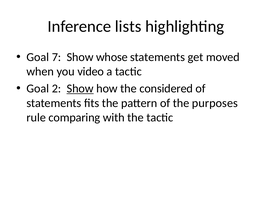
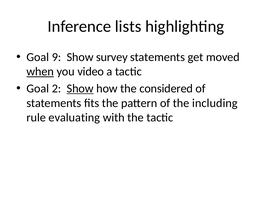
7: 7 -> 9 (56, 57)
whose: whose -> survey (112, 57)
when underline: none -> present (40, 72)
purposes: purposes -> including (215, 103)
comparing: comparing -> evaluating (74, 118)
